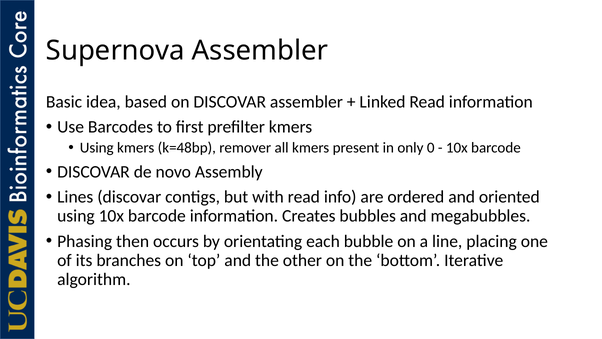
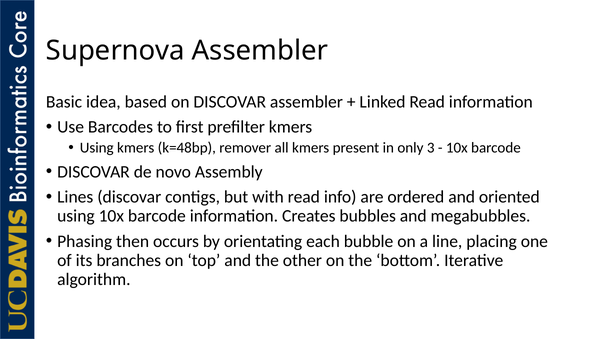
0: 0 -> 3 (431, 148)
